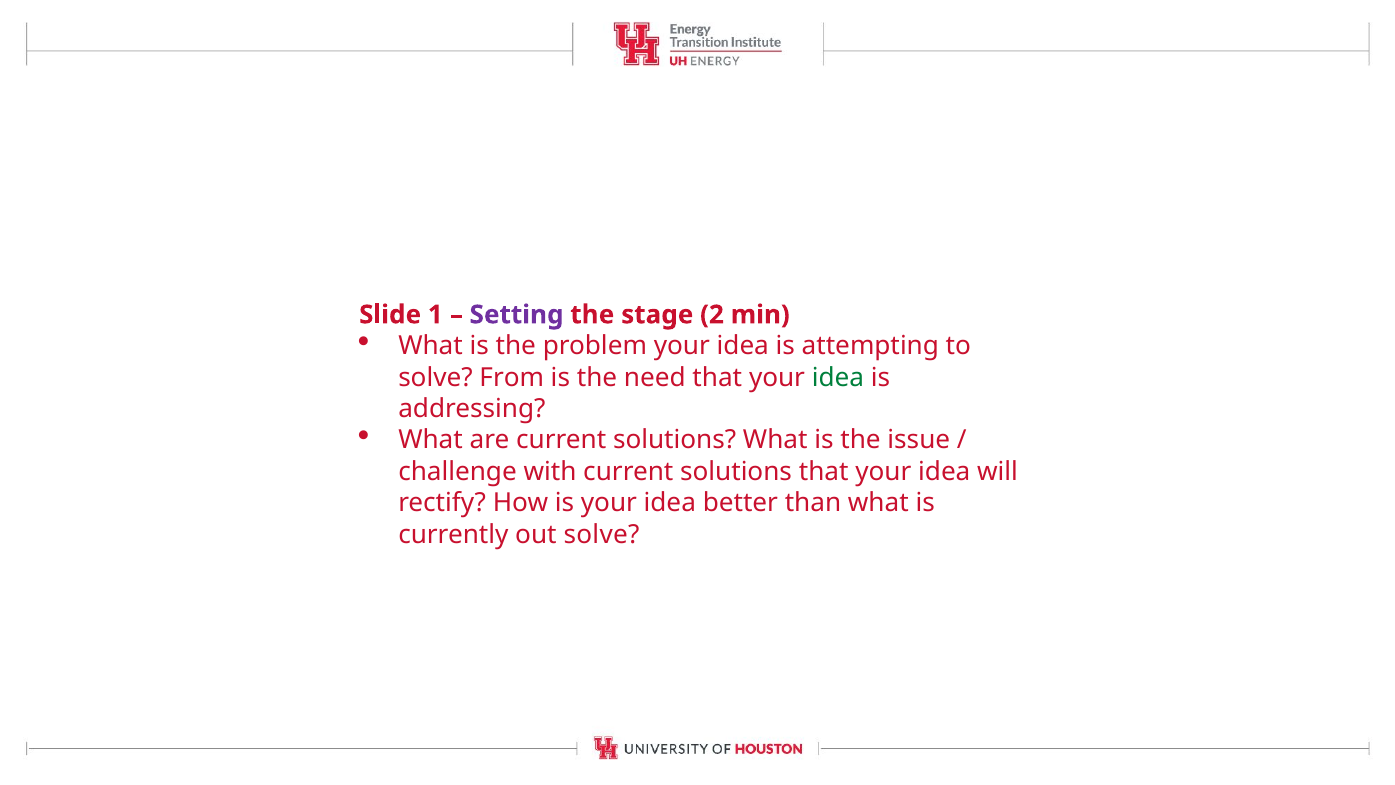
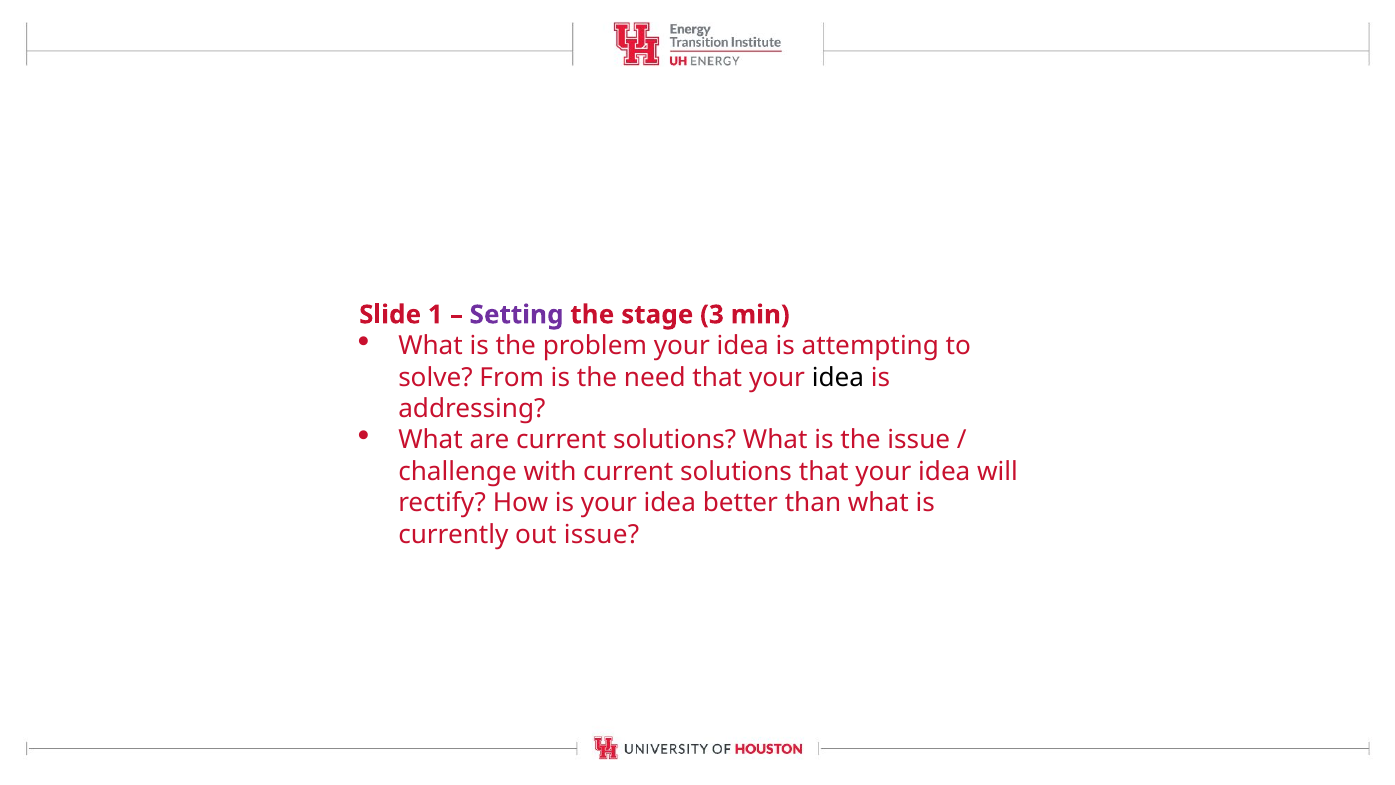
2: 2 -> 3 (712, 315)
idea colour: green -> black (838, 377)
out solve: solve -> issue (602, 534)
